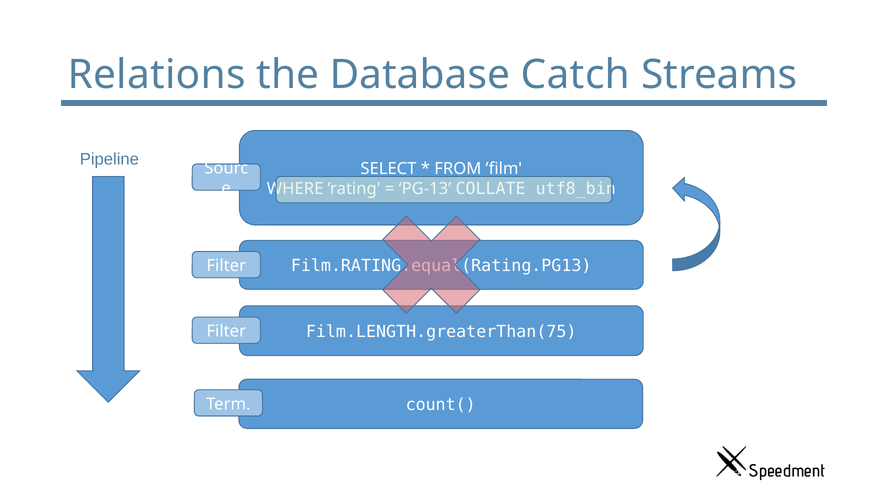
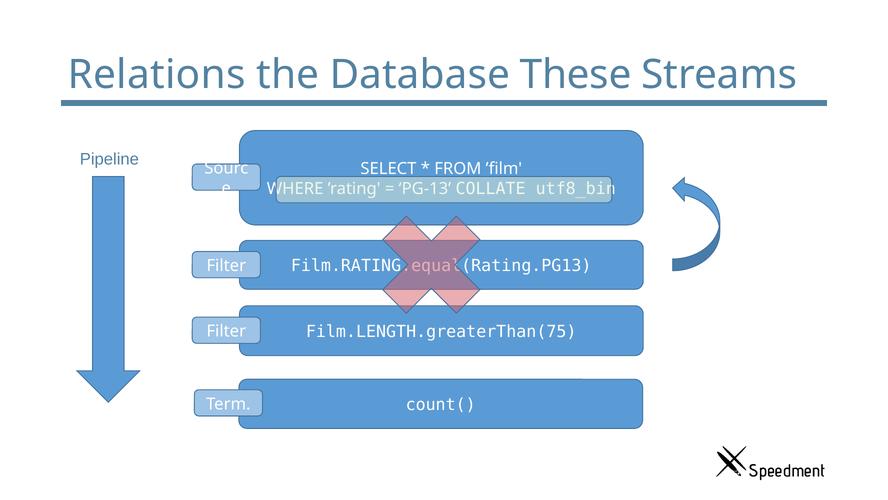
Catch: Catch -> These (576, 75)
